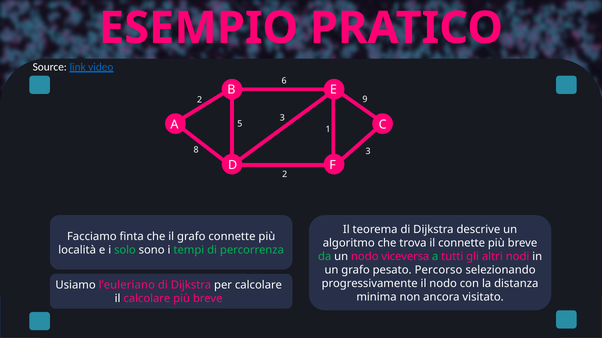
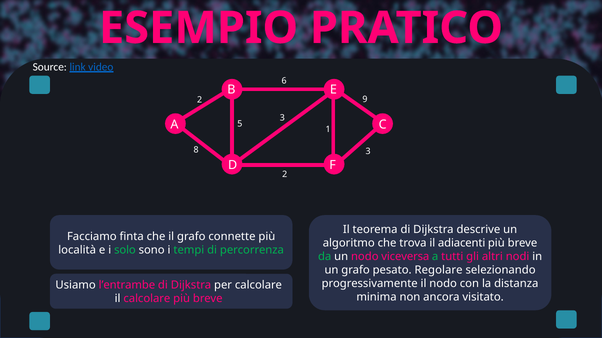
il connette: connette -> adiacenti (462, 243)
Percorso: Percorso -> Regolare (439, 270)
l’euleriano: l’euleriano -> l’entrambe (127, 285)
